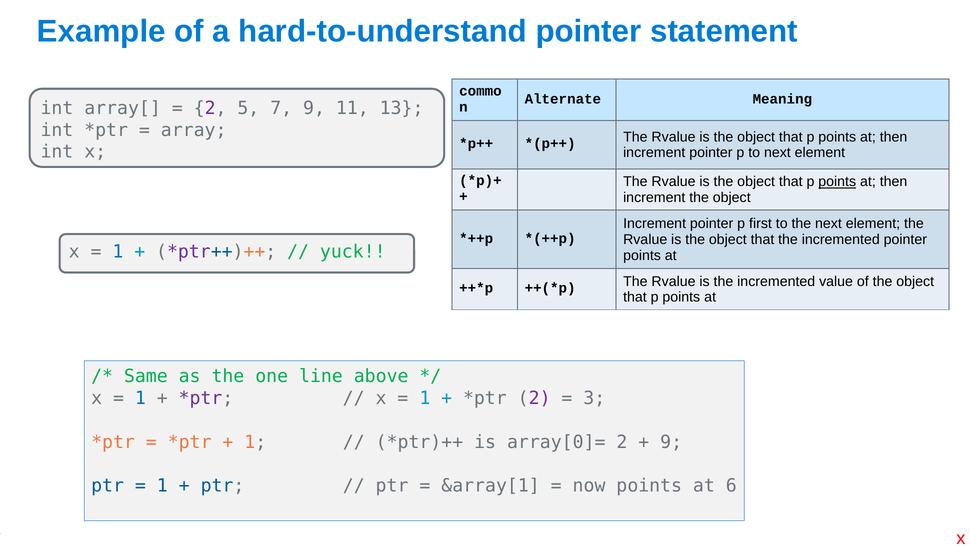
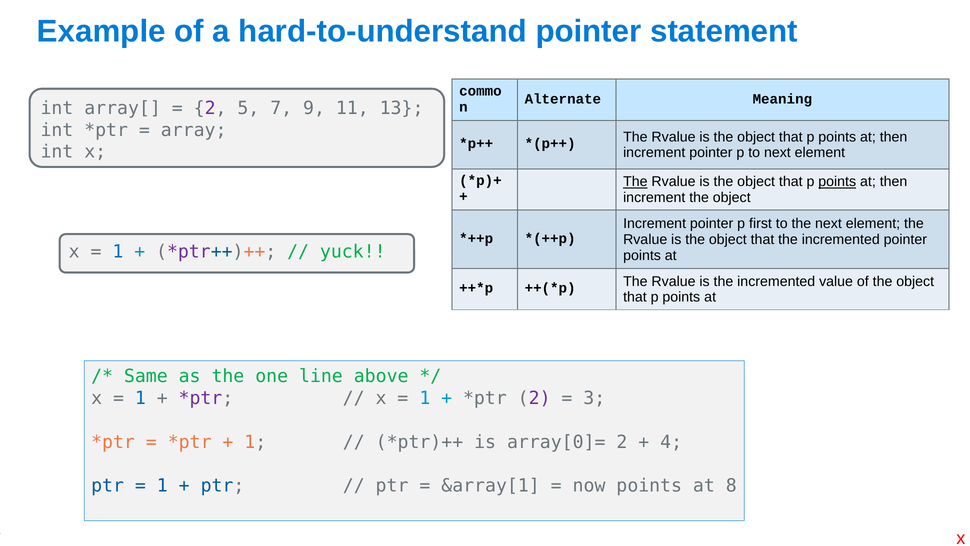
The underline: none -> present (635, 182)
9: 9 -> 4 (671, 442)
6: 6 -> 8 (731, 485)
